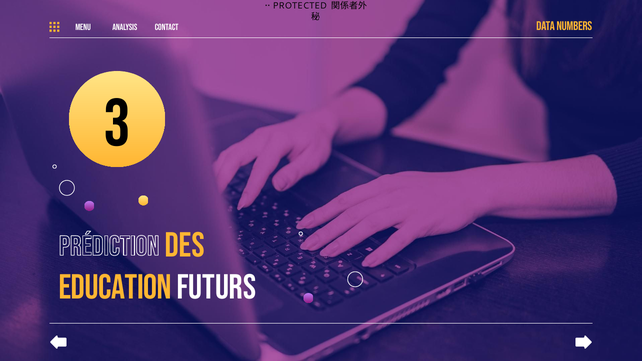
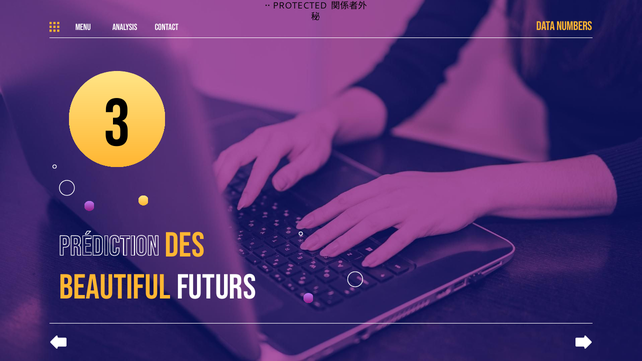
education: education -> beautiful (115, 287)
